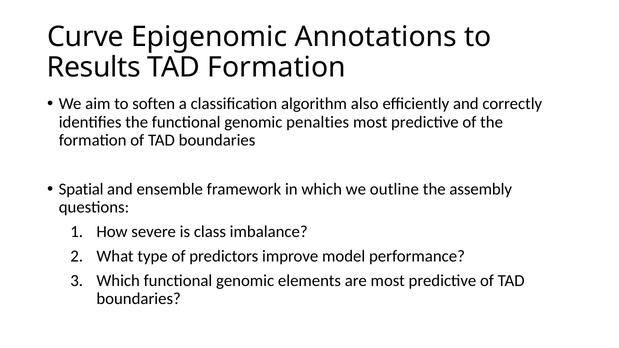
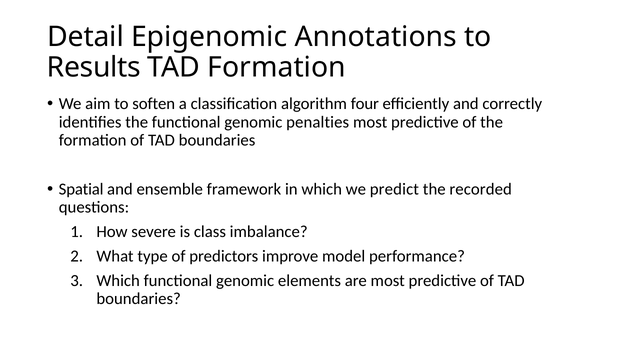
Curve: Curve -> Detail (86, 37)
also: also -> four (365, 104)
outline: outline -> predict (394, 189)
assembly: assembly -> recorded (481, 189)
